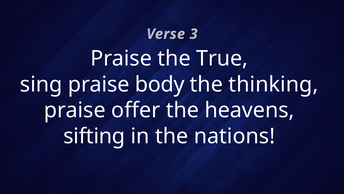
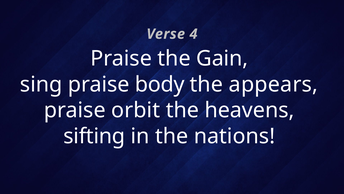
3: 3 -> 4 (194, 34)
True: True -> Gain (222, 58)
thinking: thinking -> appears (273, 84)
offer: offer -> orbit (136, 110)
